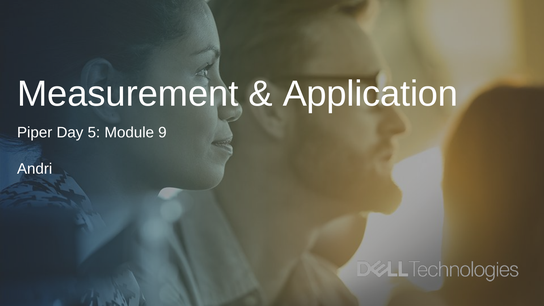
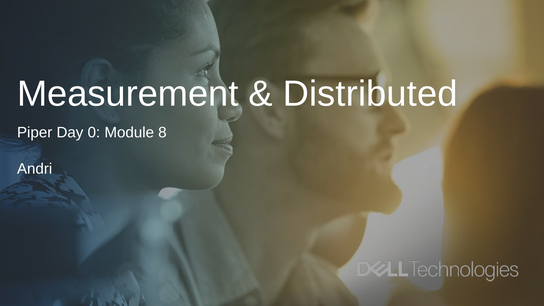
Application: Application -> Distributed (370, 94)
5: 5 -> 0 (94, 133)
9: 9 -> 8 (162, 133)
